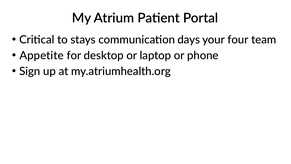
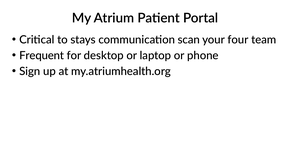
days: days -> scan (189, 40)
Appetite: Appetite -> Frequent (42, 55)
